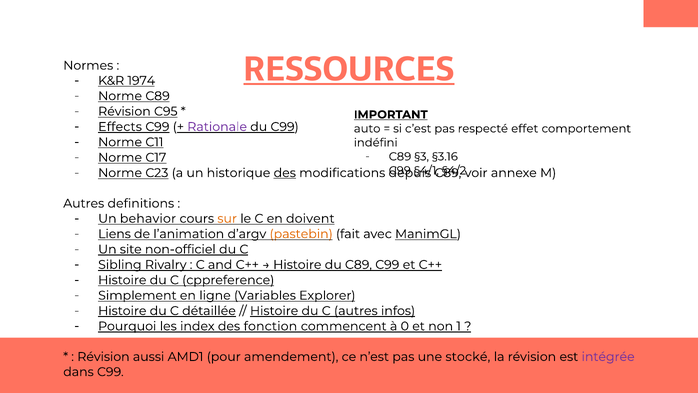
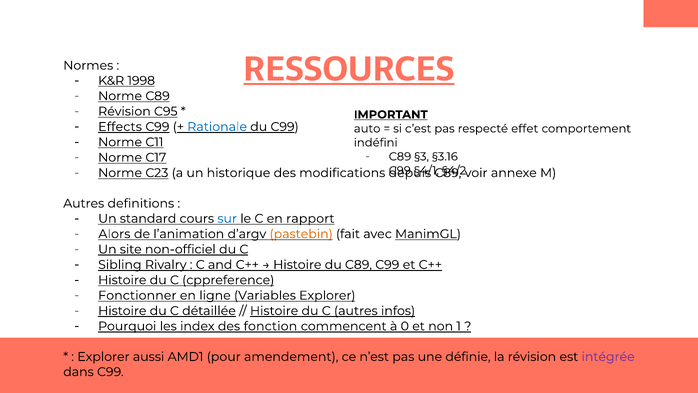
1974: 1974 -> 1998 (141, 81)
Rationale colour: purple -> blue (217, 127)
des underline: present -> none (285, 173)
behavior: behavior -> standard (148, 218)
sur colour: orange -> blue (227, 218)
doivent: doivent -> rapport (310, 218)
Liens: Liens -> Alors (114, 234)
Simplement: Simplement -> Fonctionner (137, 295)
Révision: Révision -> Explorer (103, 356)
stocké: stocké -> définie (468, 356)
